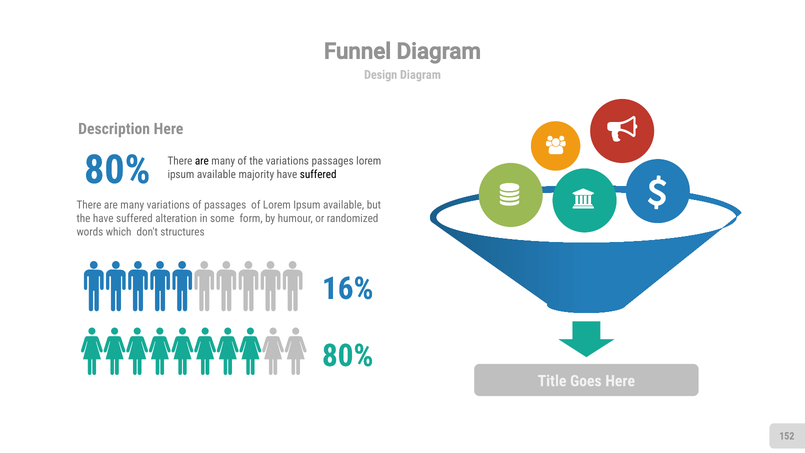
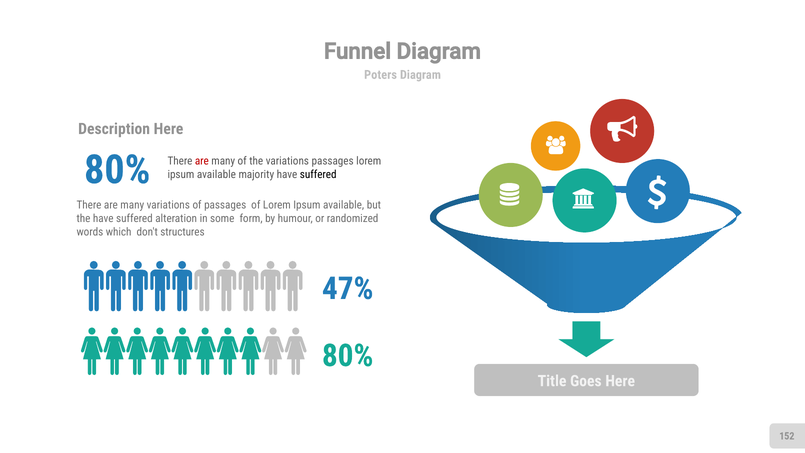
Design: Design -> Poters (381, 75)
are colour: black -> red (202, 161)
16%: 16% -> 47% (348, 289)
